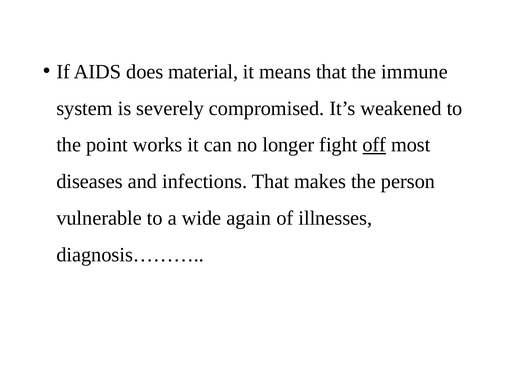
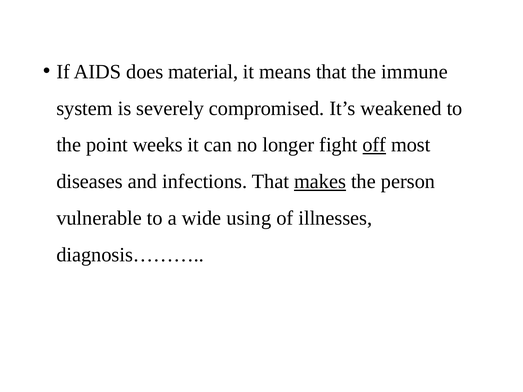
works: works -> weeks (158, 145)
makes underline: none -> present (320, 182)
again: again -> using (249, 218)
